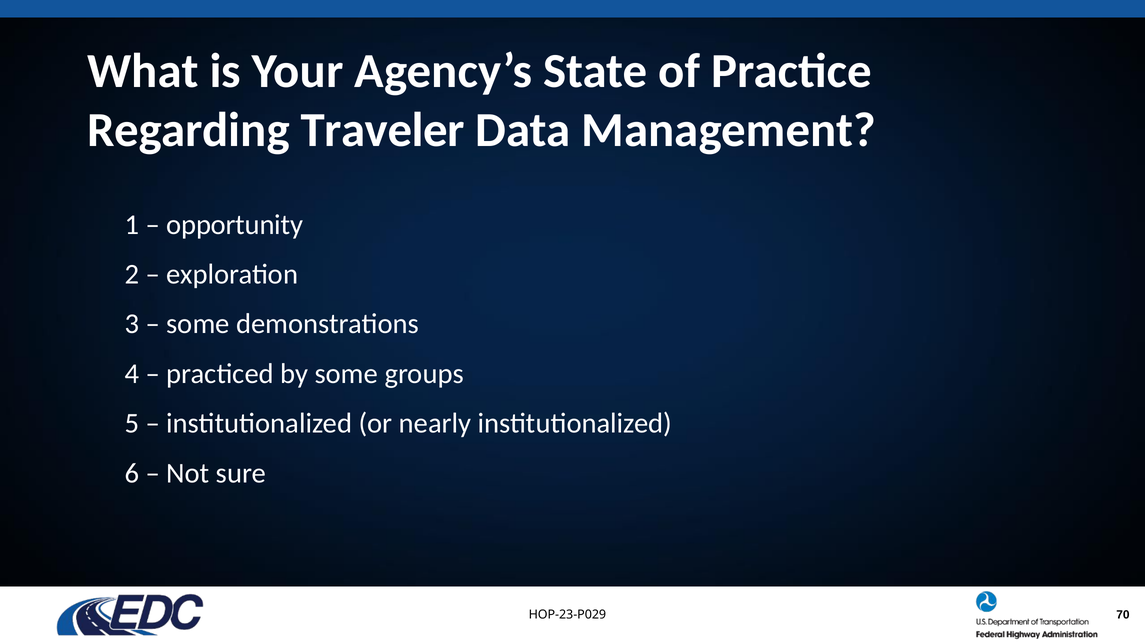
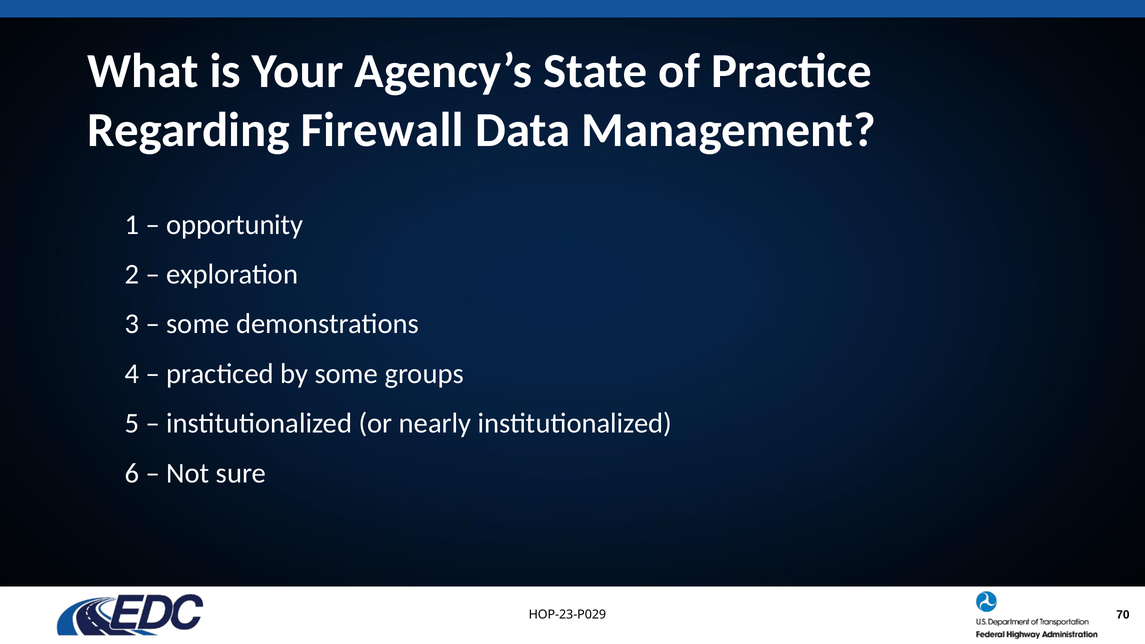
Traveler: Traveler -> Firewall (382, 130)
